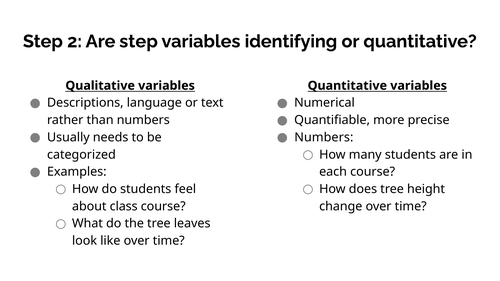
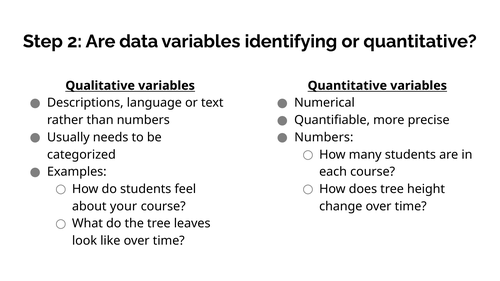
Are step: step -> data (139, 41)
class: class -> your (124, 206)
